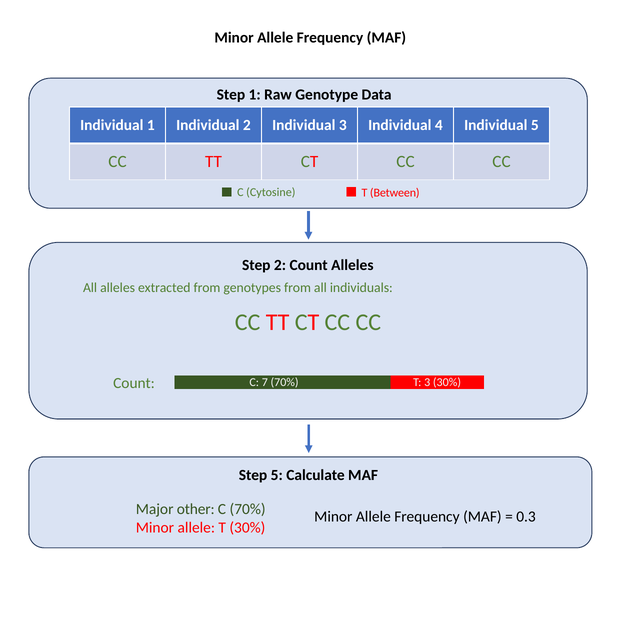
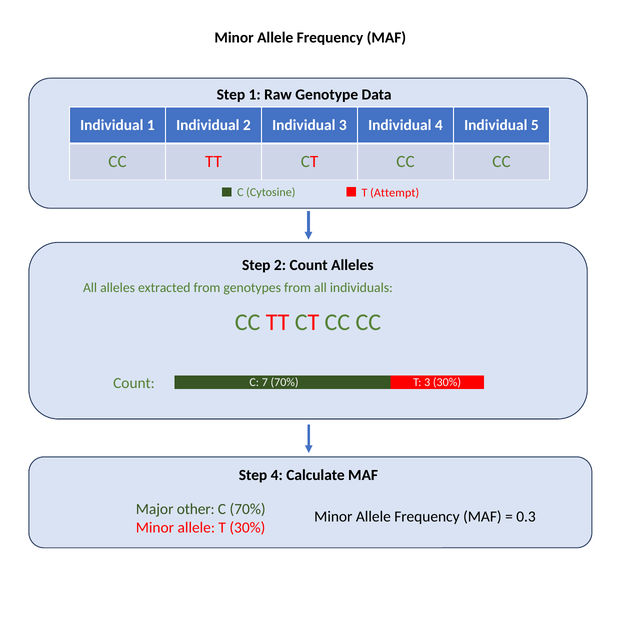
Between: Between -> Attempt (395, 193)
Step 5: 5 -> 4 (277, 475)
